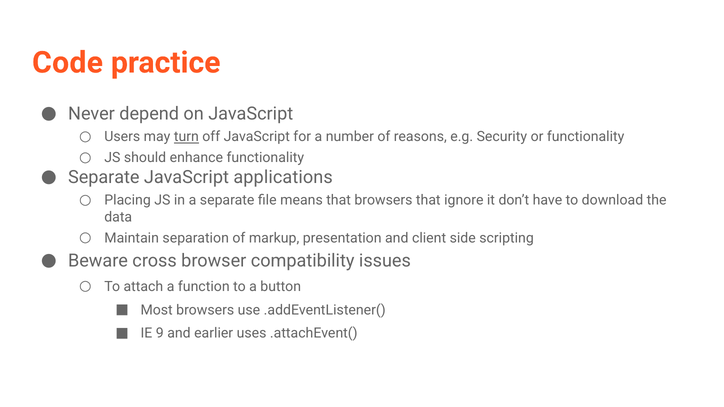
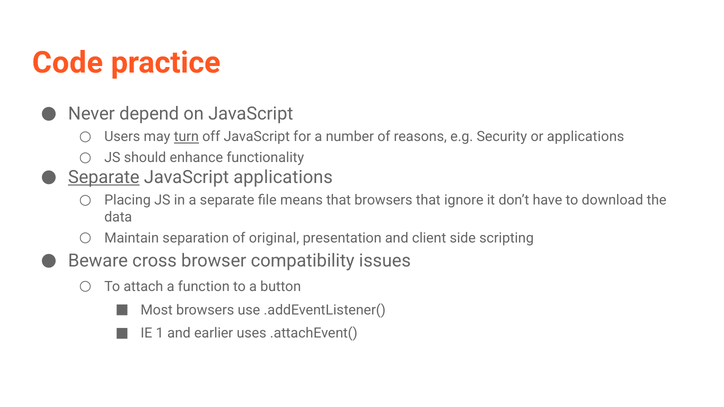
or functionality: functionality -> applications (586, 137)
Separate underline: none -> present (104, 177)
markup: markup -> original (274, 238)
9: 9 -> 1 (160, 334)
